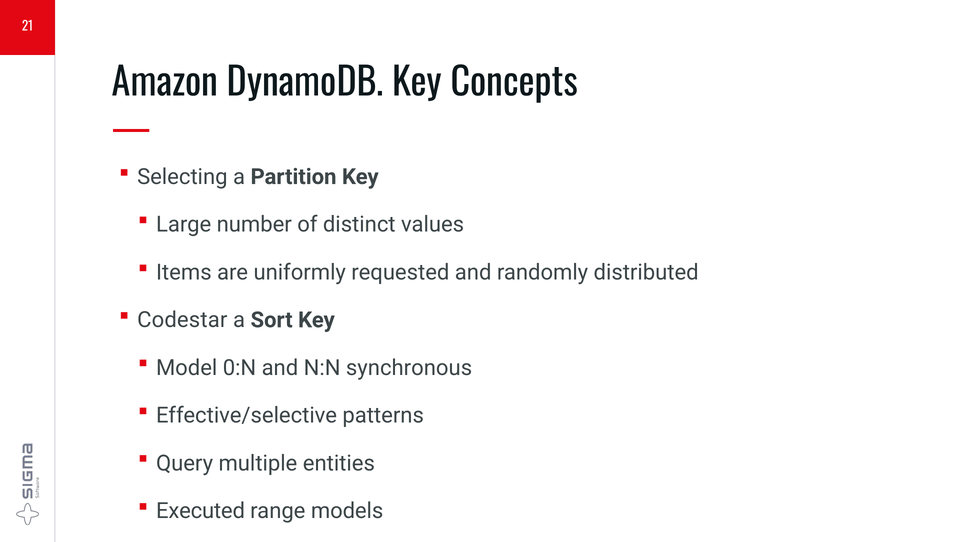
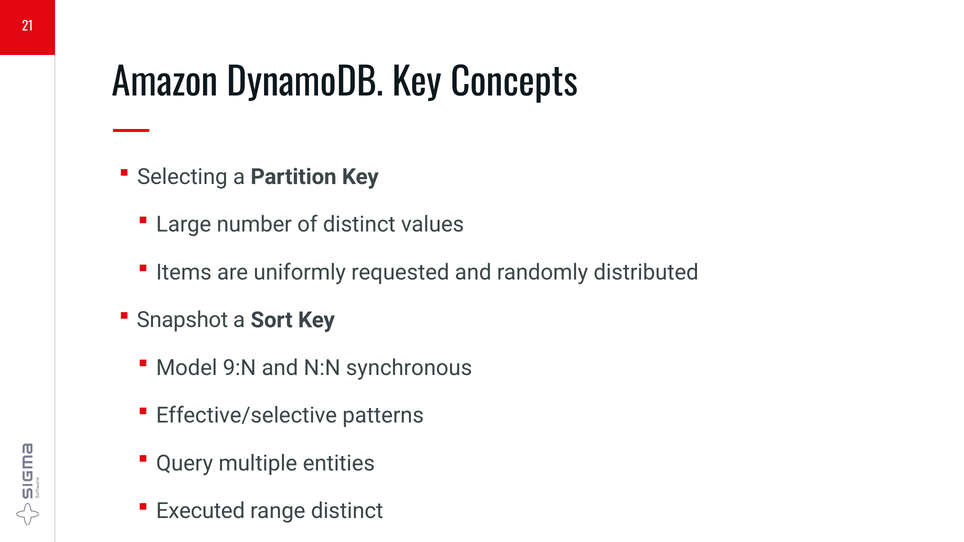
Codestar: Codestar -> Snapshot (182, 320)
0:N: 0:N -> 9:N (240, 368)
range models: models -> distinct (347, 511)
